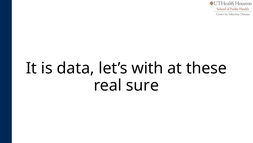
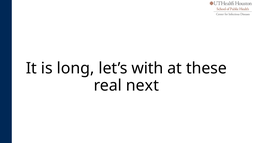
data: data -> long (76, 68)
sure: sure -> next (142, 85)
